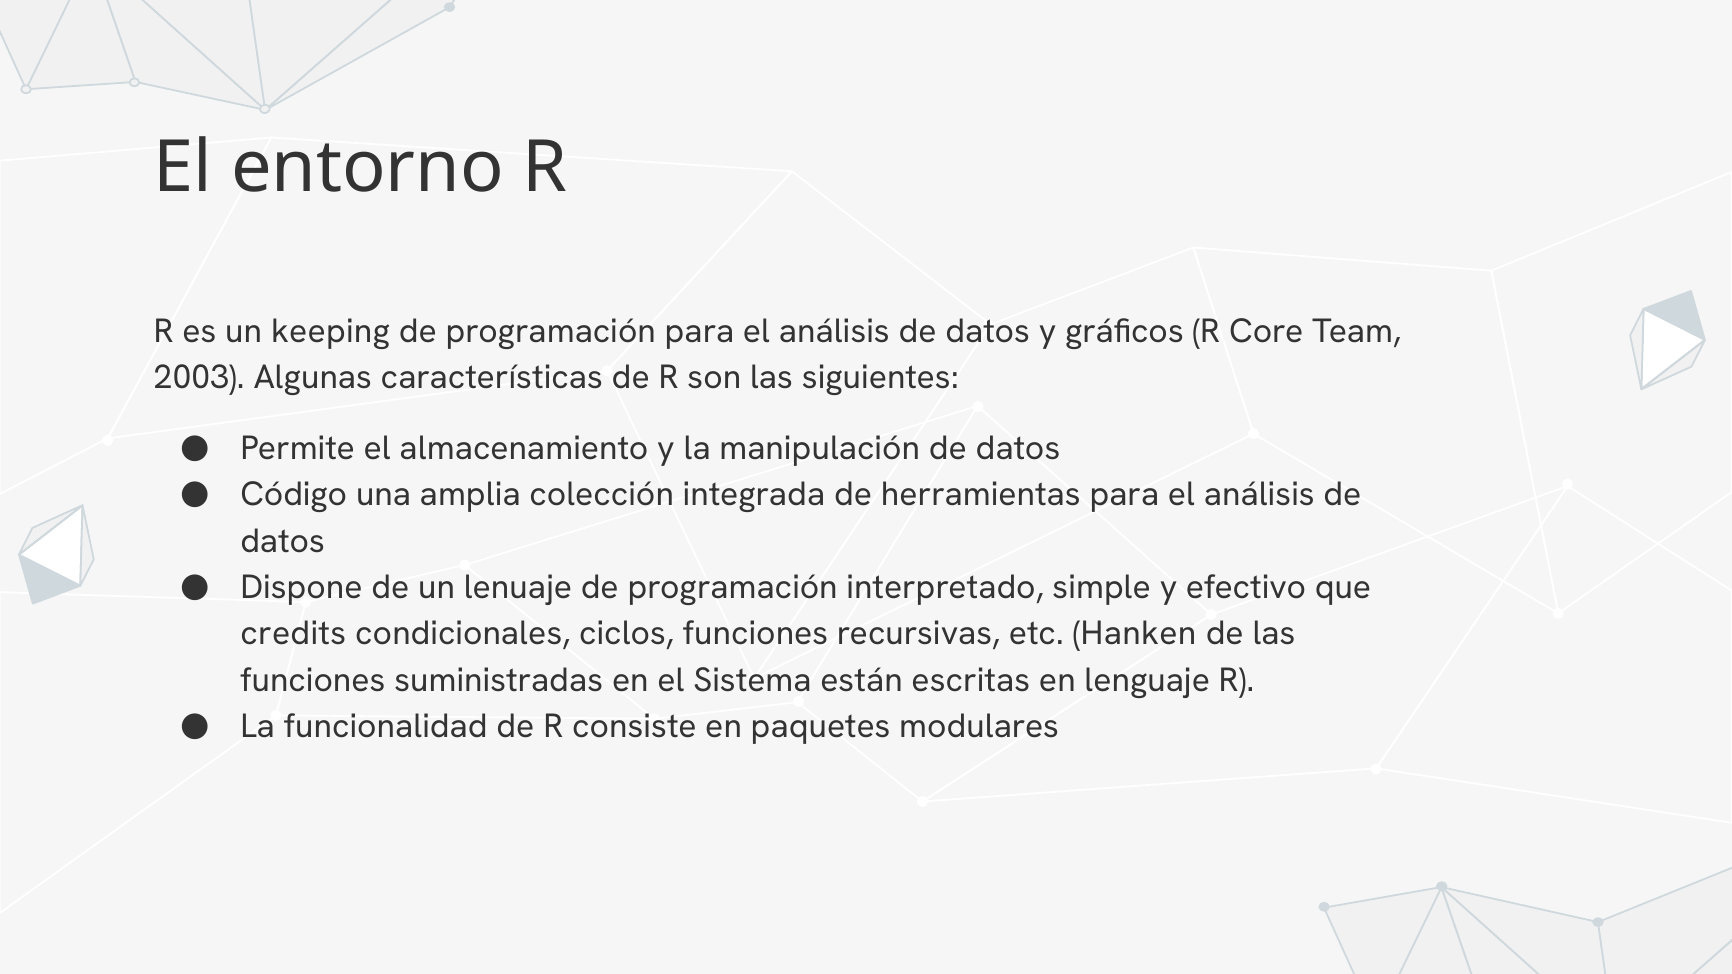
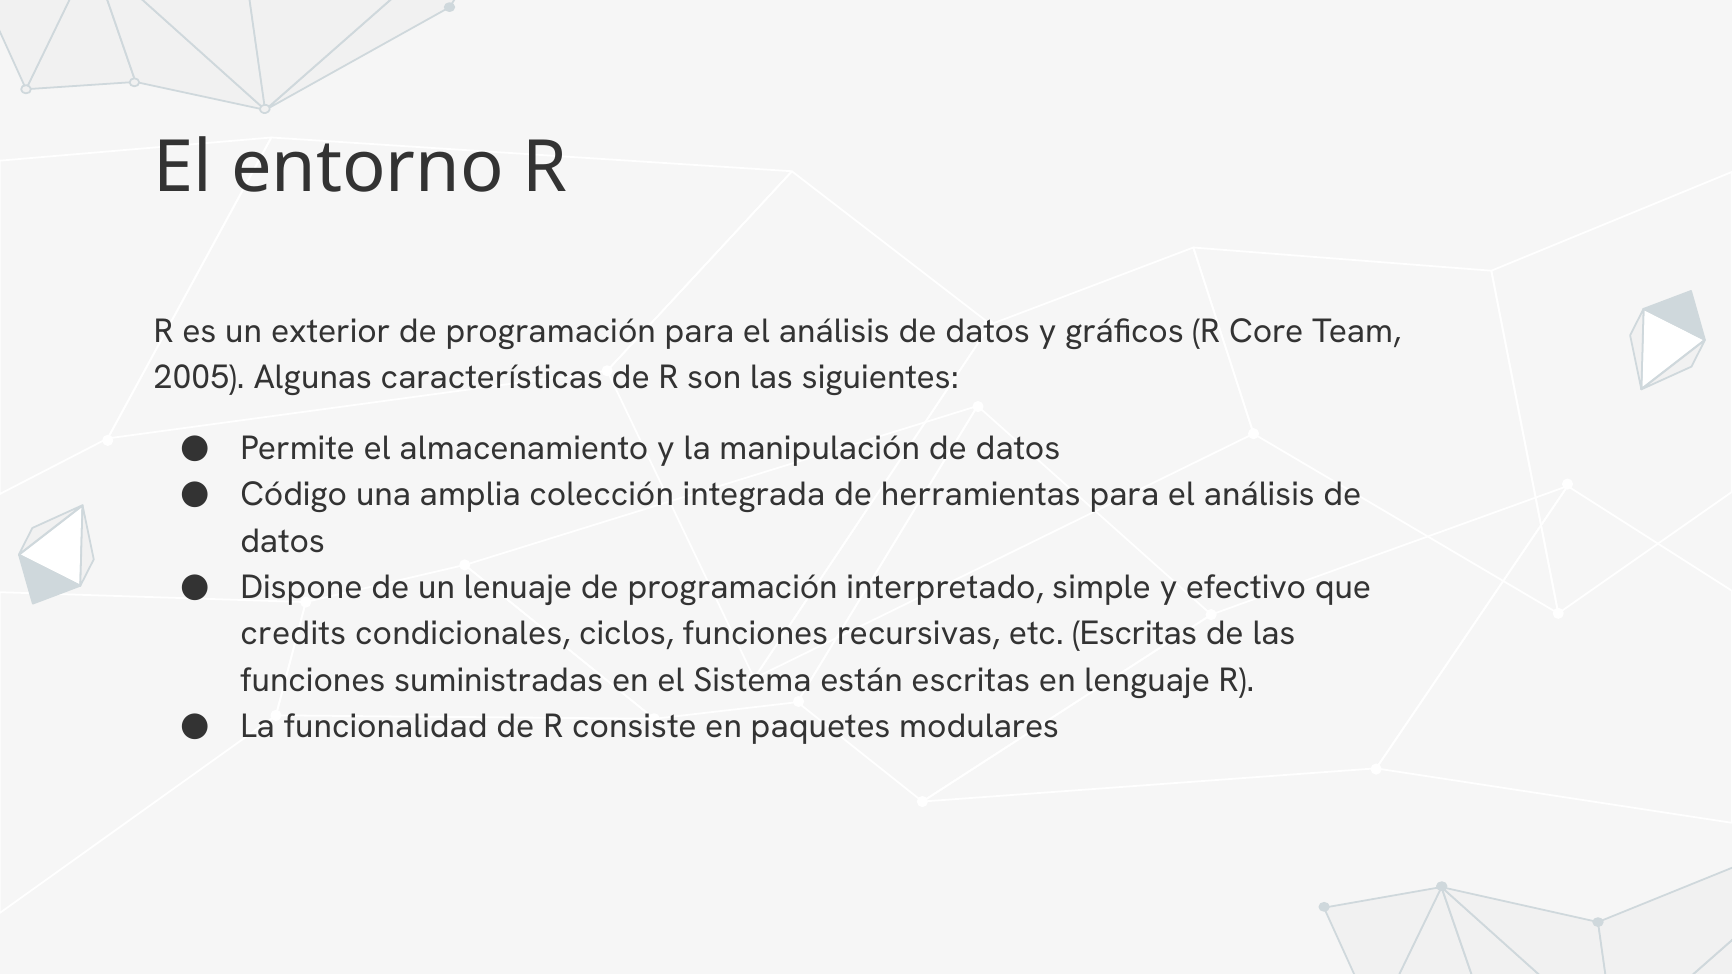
keeping: keeping -> exterior (331, 331)
2003: 2003 -> 2005 (199, 378)
etc Hanken: Hanken -> Escritas (1135, 634)
